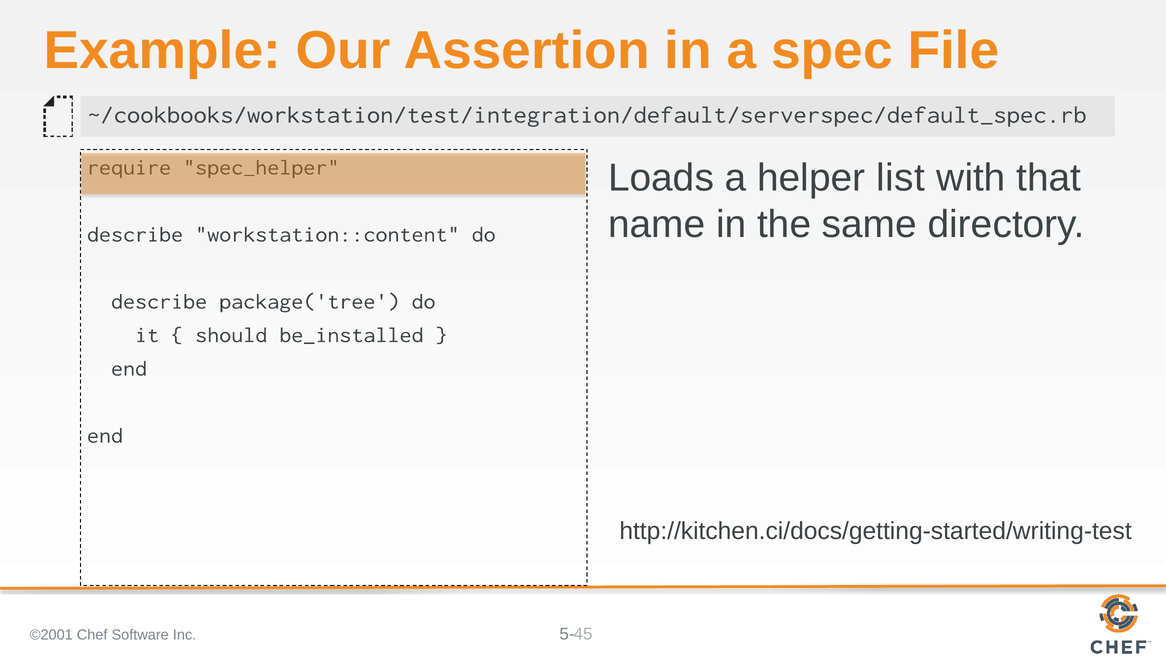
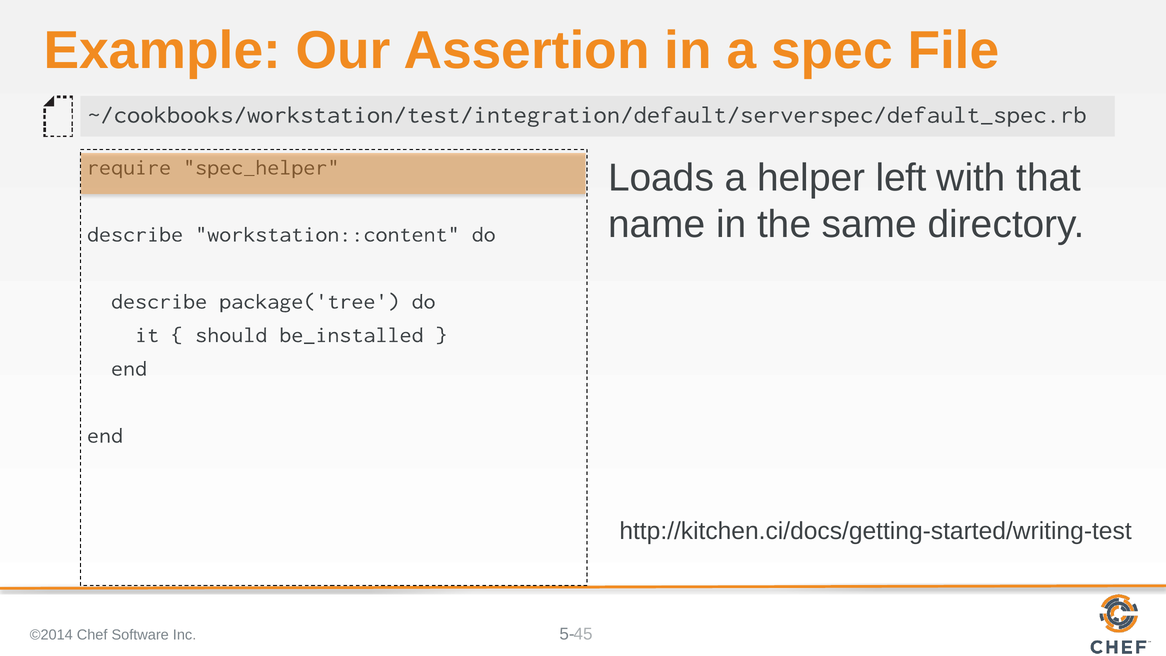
list: list -> left (901, 178)
©2001: ©2001 -> ©2014 (51, 635)
